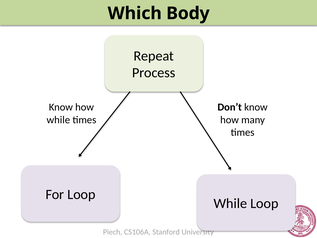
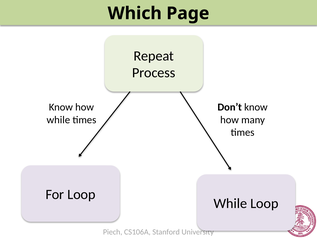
Body: Body -> Page (188, 13)
